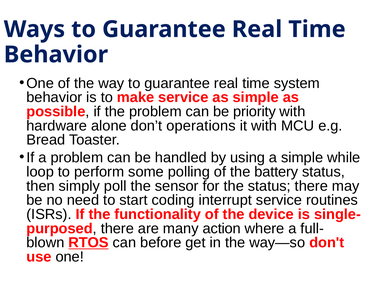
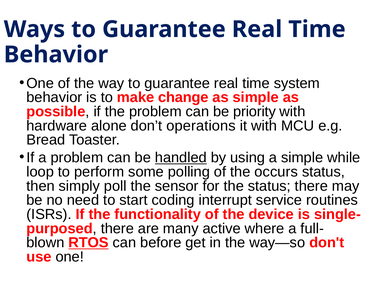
make service: service -> change (183, 97)
handled underline: none -> present (181, 158)
battery: battery -> occurs (276, 172)
action: action -> active (222, 229)
